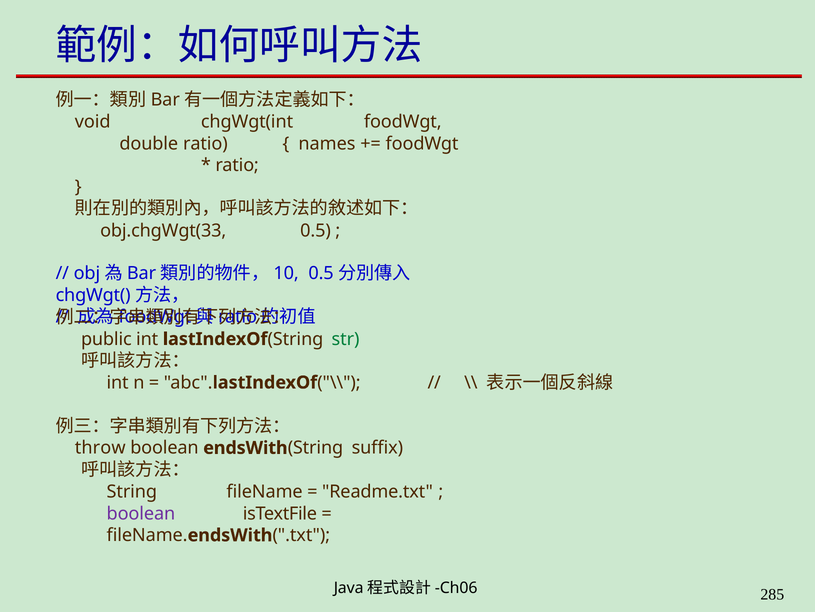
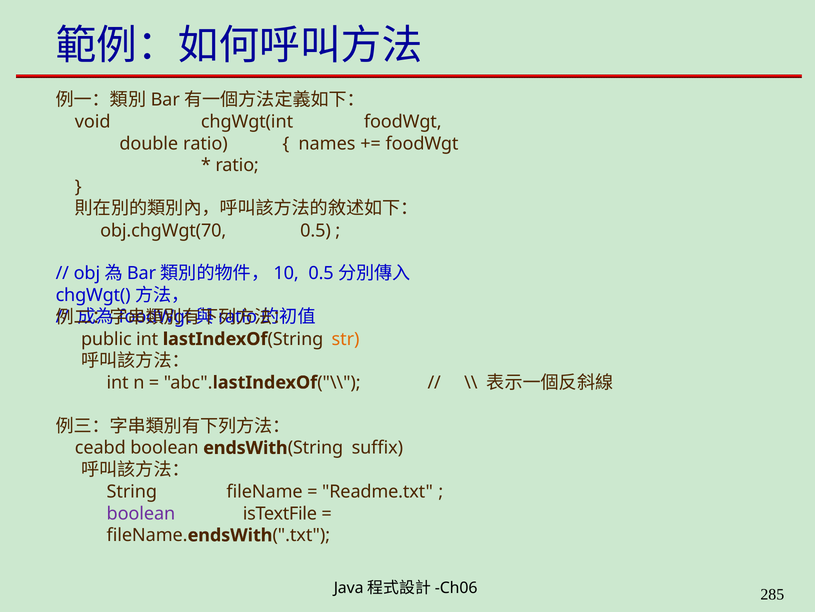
obj.chgWgt(33: obj.chgWgt(33 -> obj.chgWgt(70 (163, 230)
str colour: green -> orange (346, 339)
throw: throw -> ceabd (100, 447)
